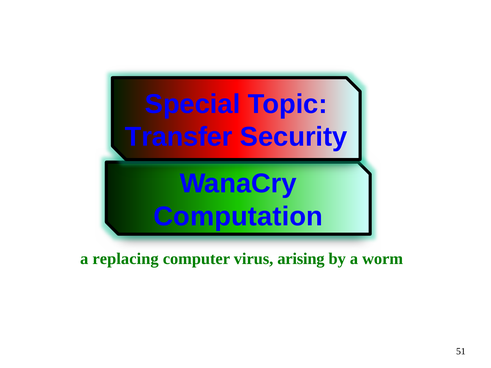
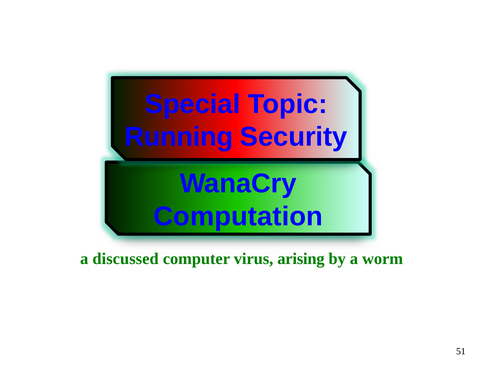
Transfer: Transfer -> Running (179, 137)
replacing: replacing -> discussed (126, 259)
